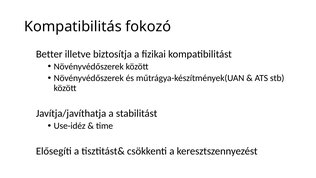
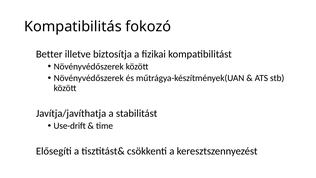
Use-idéz: Use-idéz -> Use-drift (70, 126)
